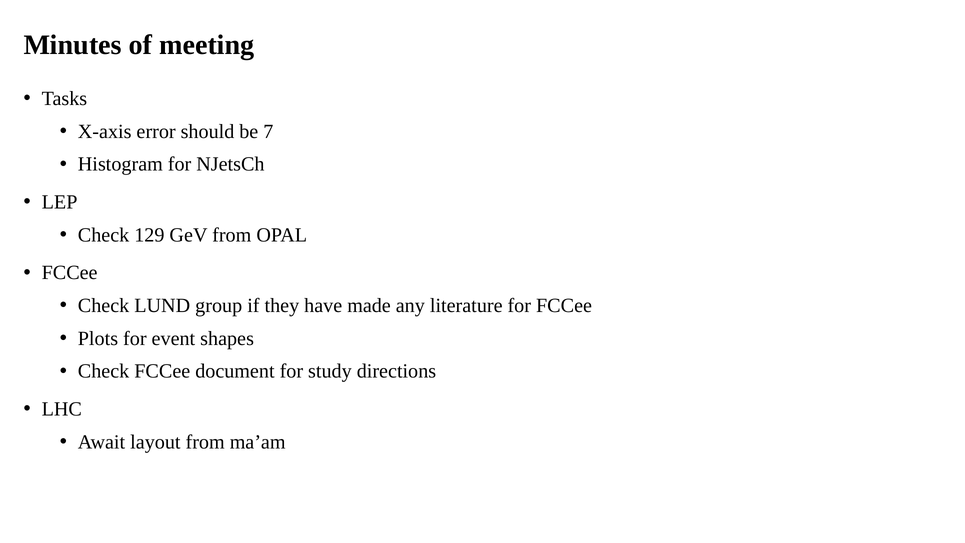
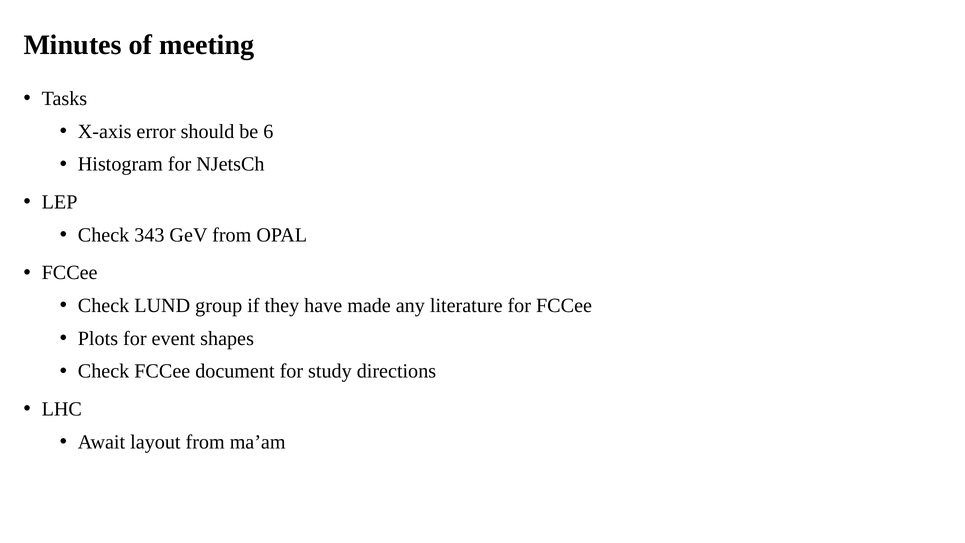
7: 7 -> 6 (268, 131)
129: 129 -> 343 (149, 235)
